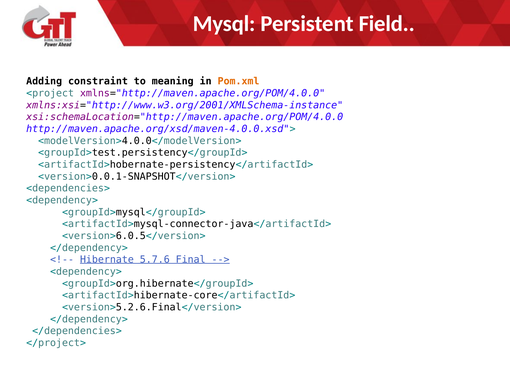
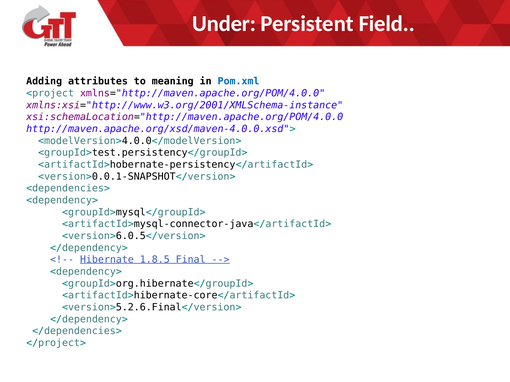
Mysql: Mysql -> Under (224, 24)
constraint: constraint -> attributes (98, 81)
Pom.xml colour: orange -> blue (239, 81)
5.7.6: 5.7.6 -> 1.8.5 (155, 260)
